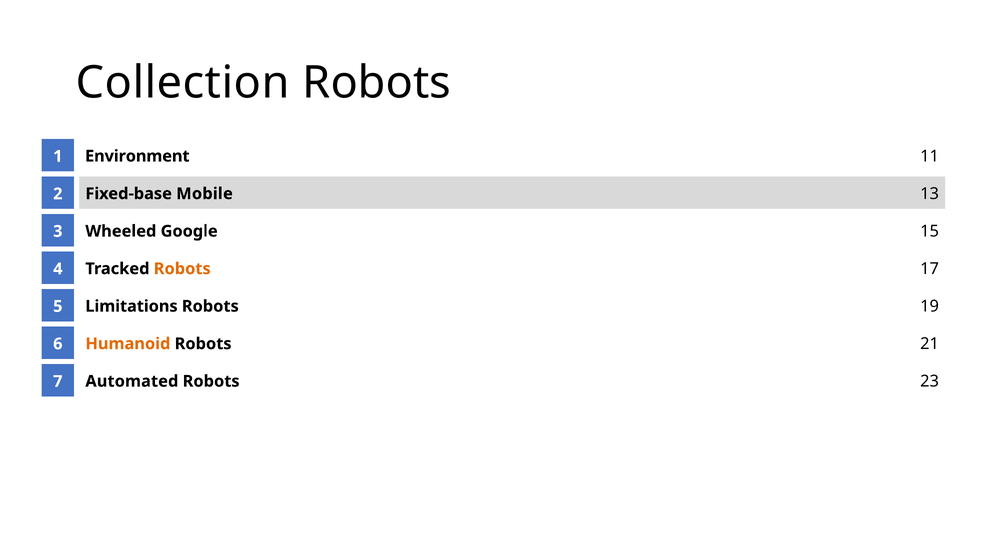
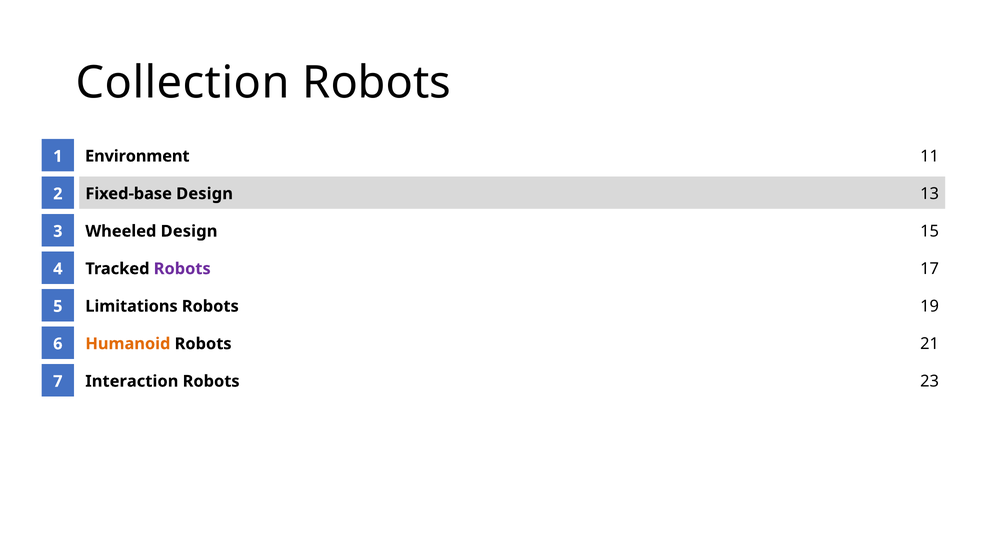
Fixed-base Mobile: Mobile -> Design (205, 194)
Wheeled Google: Google -> Design (189, 231)
Robots colour: orange -> purple (182, 269)
Automated: Automated -> Interaction (132, 381)
